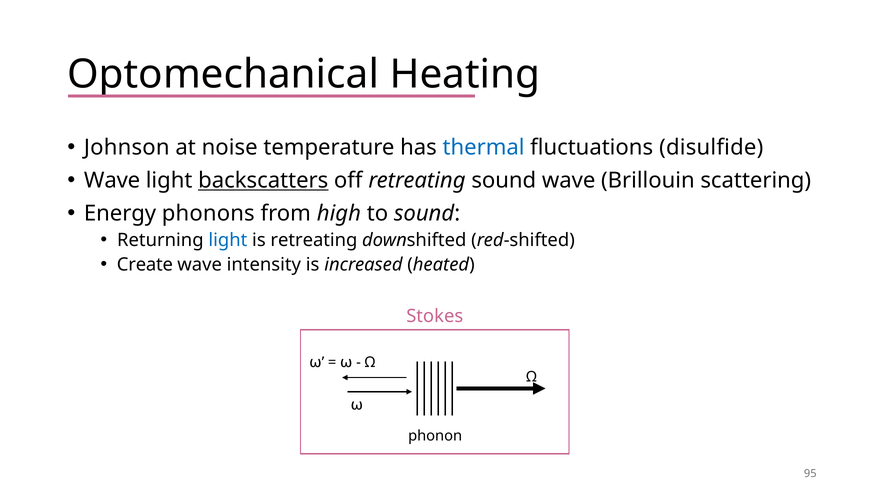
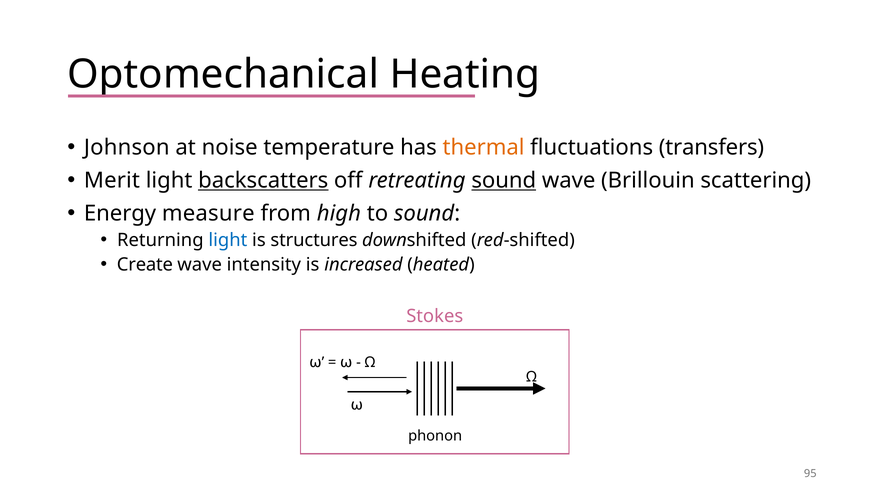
thermal colour: blue -> orange (484, 147)
disulfide: disulfide -> transfers (711, 147)
Wave: Wave -> Merit (112, 181)
sound underline: none -> present (504, 181)
phonons: phonons -> measure (208, 214)
is retreating: retreating -> structures (314, 240)
